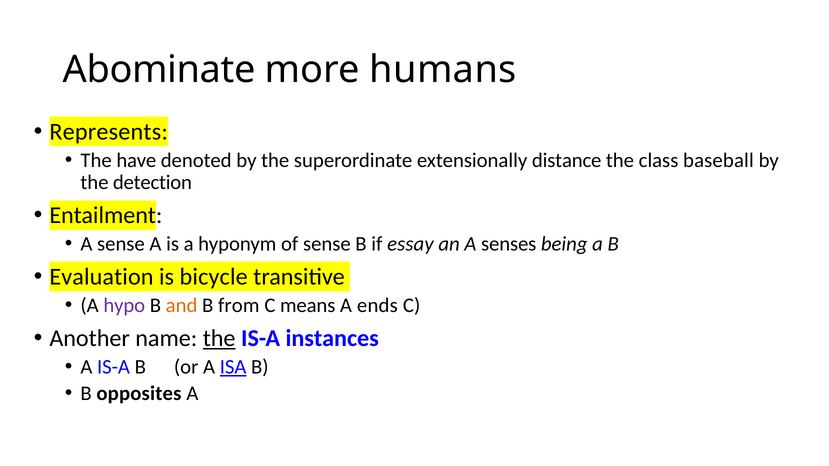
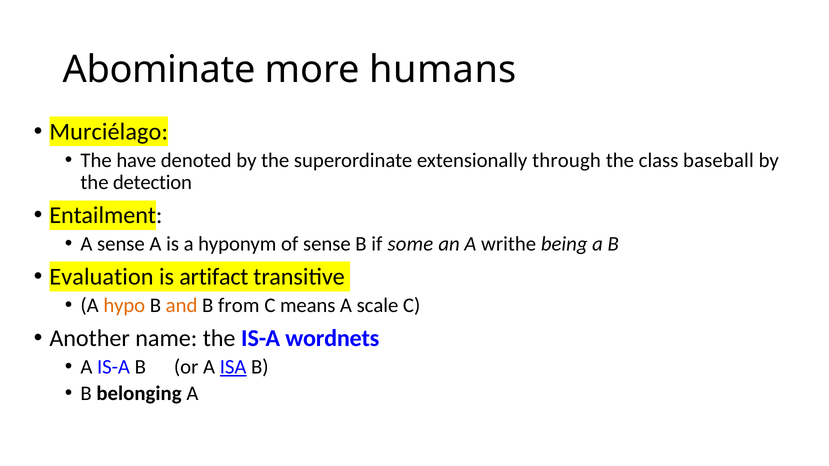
Represents: Represents -> Murciélago (109, 132)
distance: distance -> through (567, 160)
essay: essay -> some (410, 244)
senses: senses -> writhe (509, 244)
bicycle: bicycle -> artifact (214, 277)
hypo colour: purple -> orange (124, 306)
ends: ends -> scale (378, 306)
the underline: present -> none (219, 338)
instances: instances -> wordnets (332, 338)
opposites: opposites -> belonging (139, 394)
